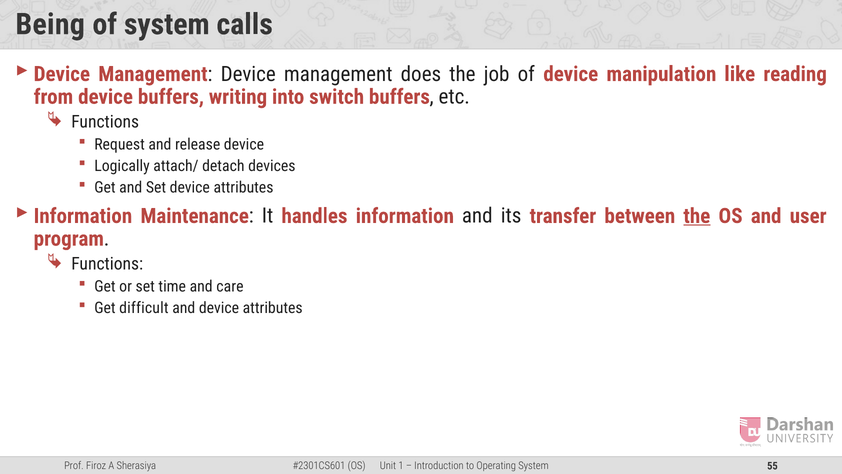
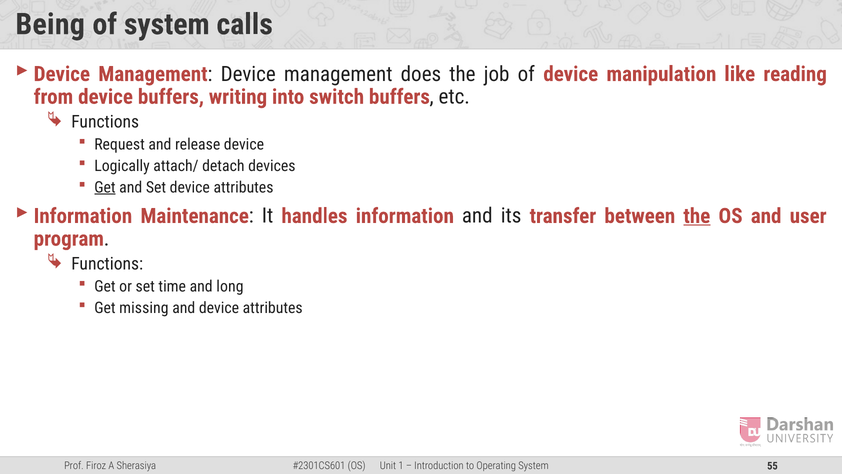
Get underline: none -> present (105, 187)
care: care -> long (230, 286)
difficult: difficult -> missing (144, 308)
